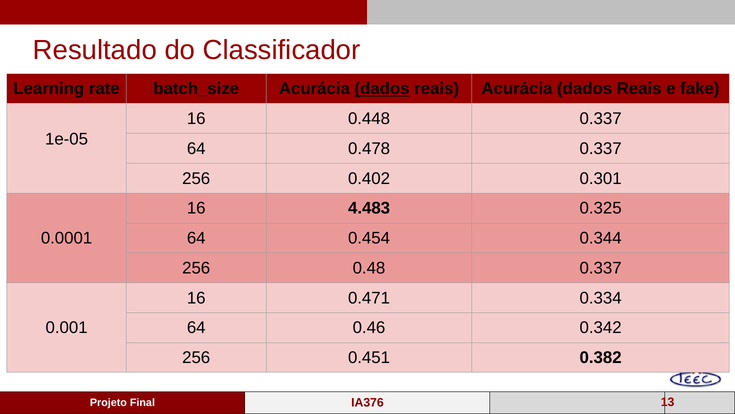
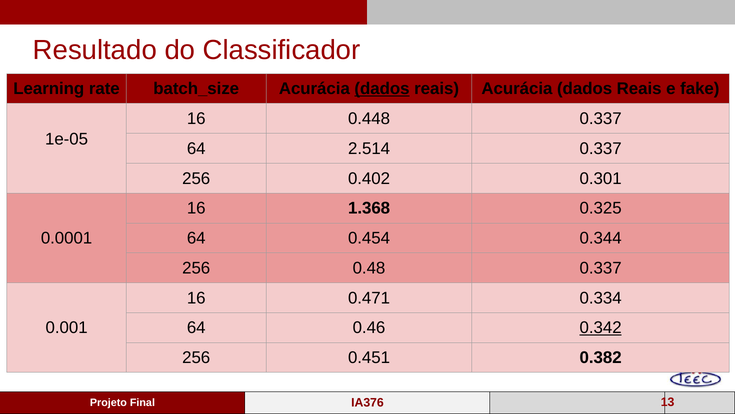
0.478: 0.478 -> 2.514 (369, 148)
4.483: 4.483 -> 1.368 (369, 208)
0.342 underline: none -> present (601, 327)
